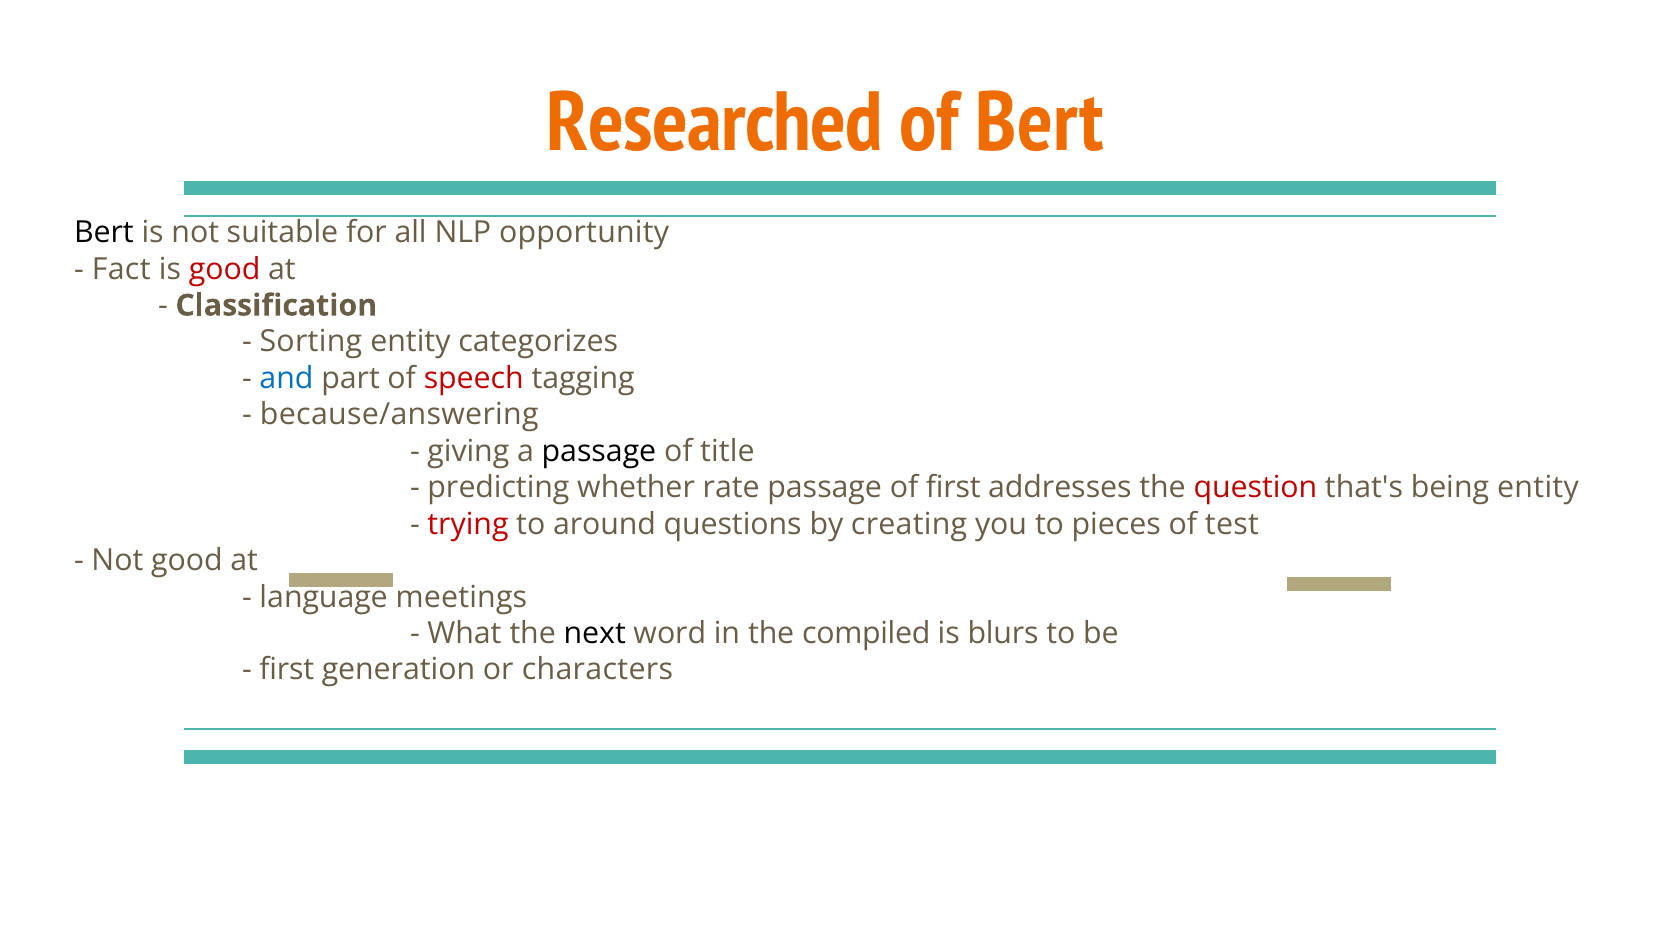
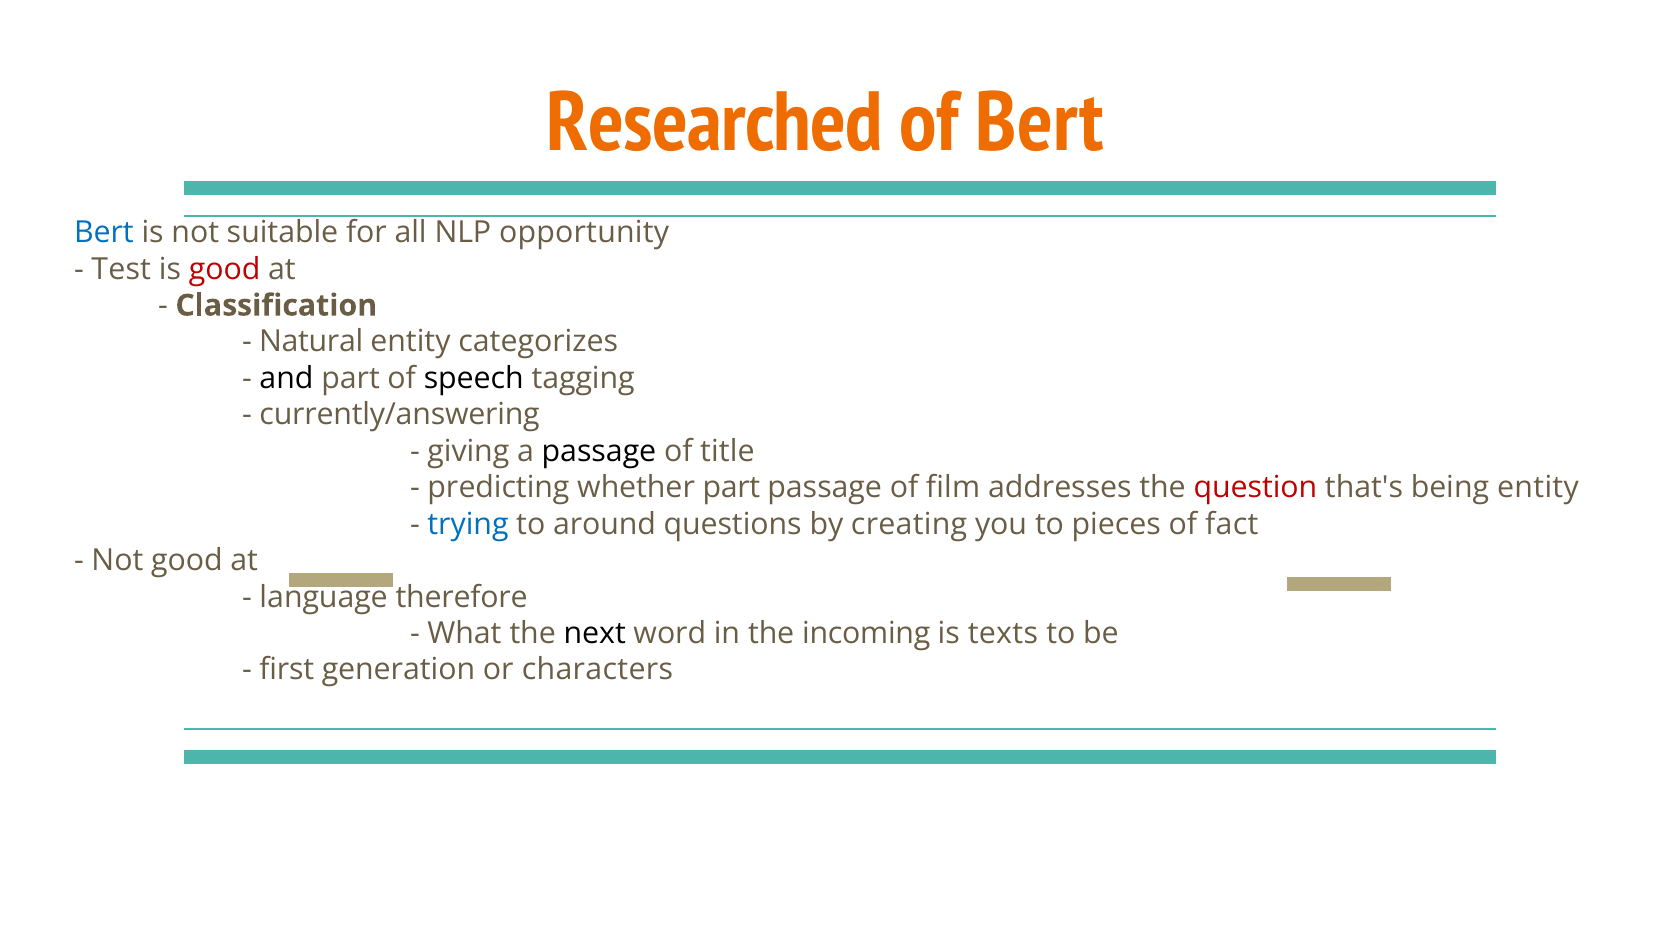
Bert colour: black -> blue (104, 233)
Fact: Fact -> Test (121, 269)
Sorting: Sorting -> Natural (311, 342)
and colour: blue -> black (286, 378)
speech colour: red -> black (474, 378)
because/answering: because/answering -> currently/answering (400, 415)
whether rate: rate -> part (731, 488)
of first: first -> film (953, 488)
trying colour: red -> blue (468, 524)
test: test -> fact (1232, 524)
meetings: meetings -> therefore (462, 597)
compiled: compiled -> incoming (866, 634)
blurs: blurs -> texts (1003, 634)
